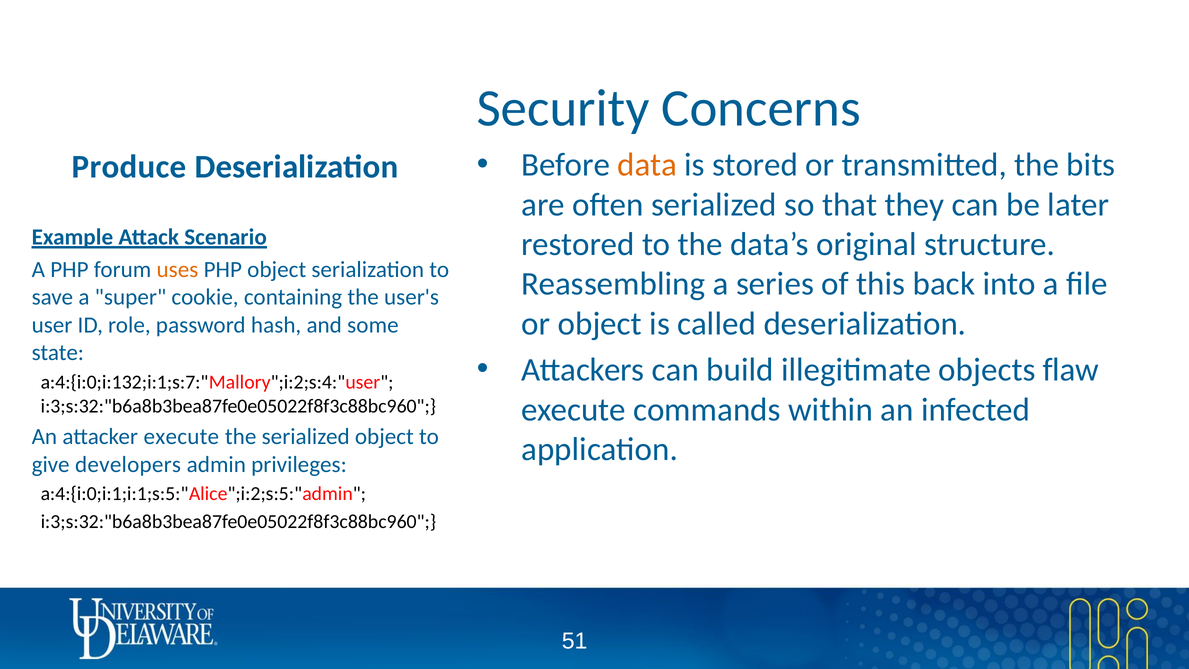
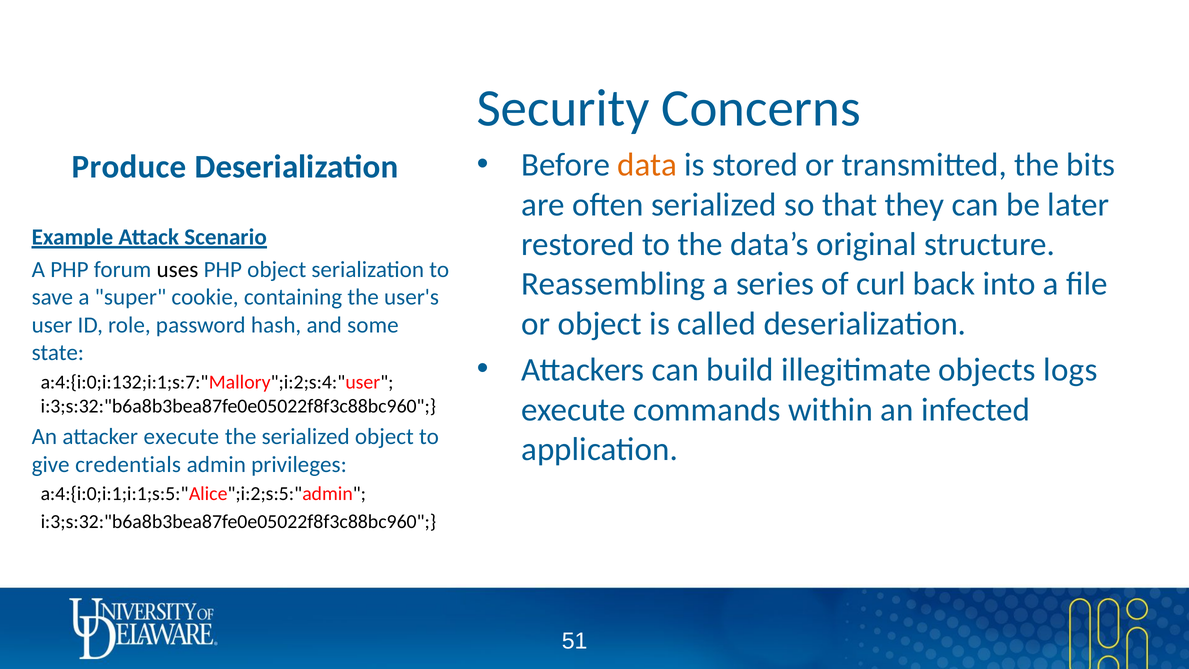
uses colour: orange -> black (177, 269)
this: this -> curl (881, 284)
flaw: flaw -> logs (1070, 370)
developers: developers -> credentials (128, 464)
